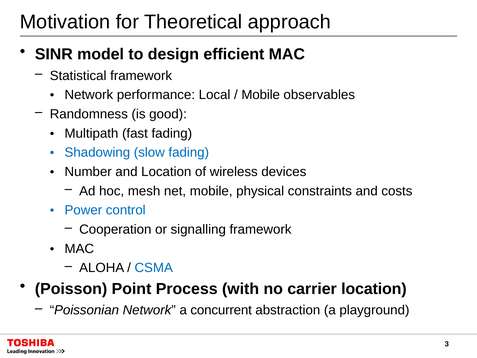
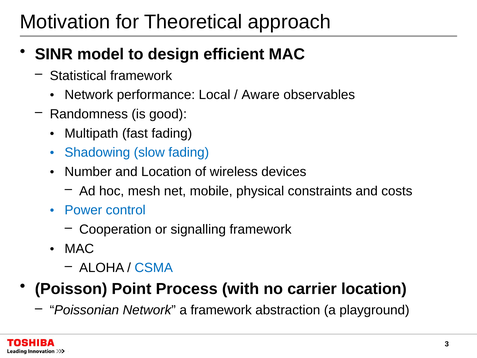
Mobile: Mobile -> Aware (261, 95)
a concurrent: concurrent -> framework (221, 310)
